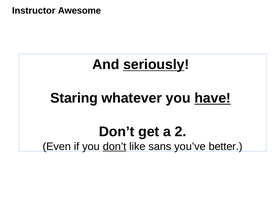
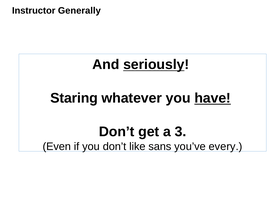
Awesome: Awesome -> Generally (79, 11)
2: 2 -> 3 (181, 131)
don’t underline: present -> none (115, 146)
better: better -> every (225, 146)
